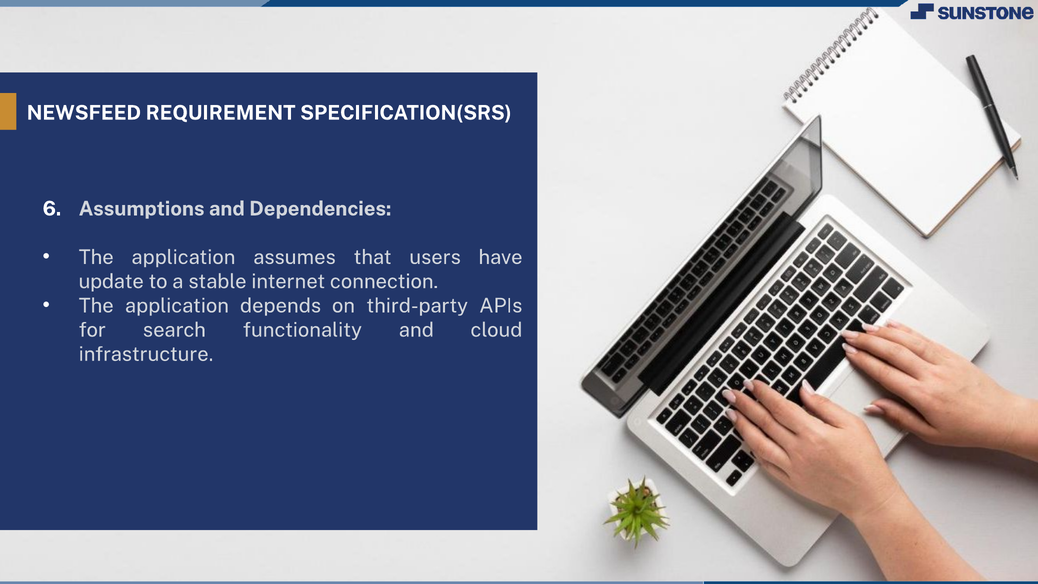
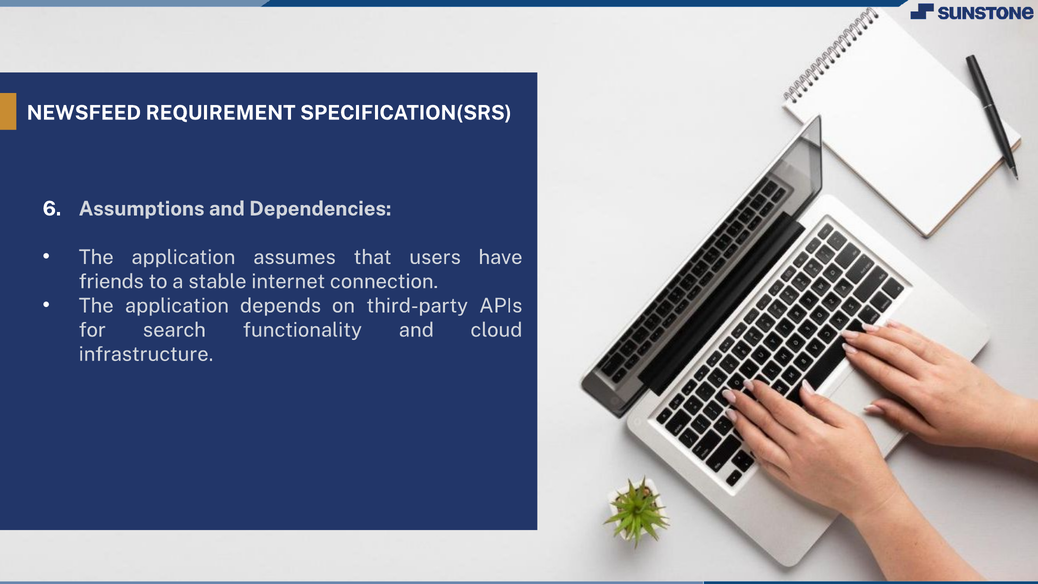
update: update -> friends (111, 281)
